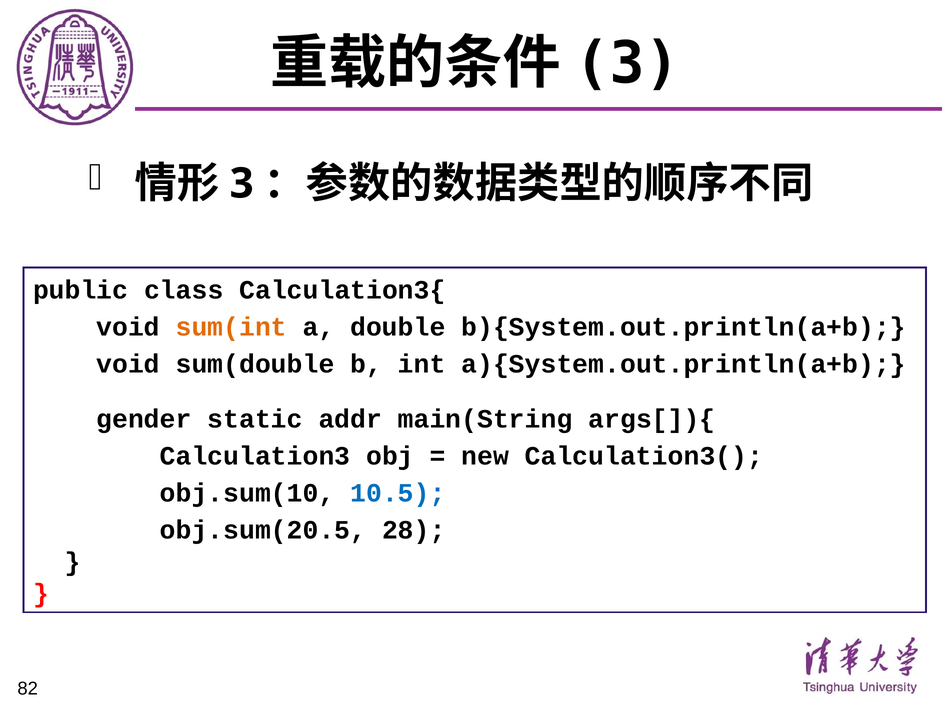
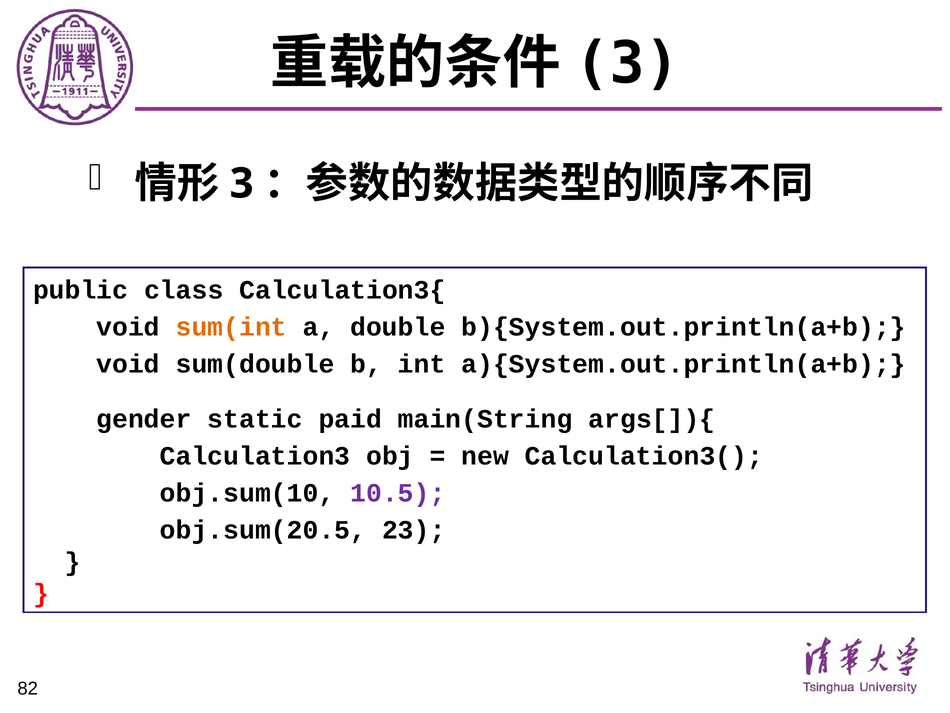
addr: addr -> paid (350, 419)
10.5 colour: blue -> purple (398, 493)
28: 28 -> 23 (414, 530)
